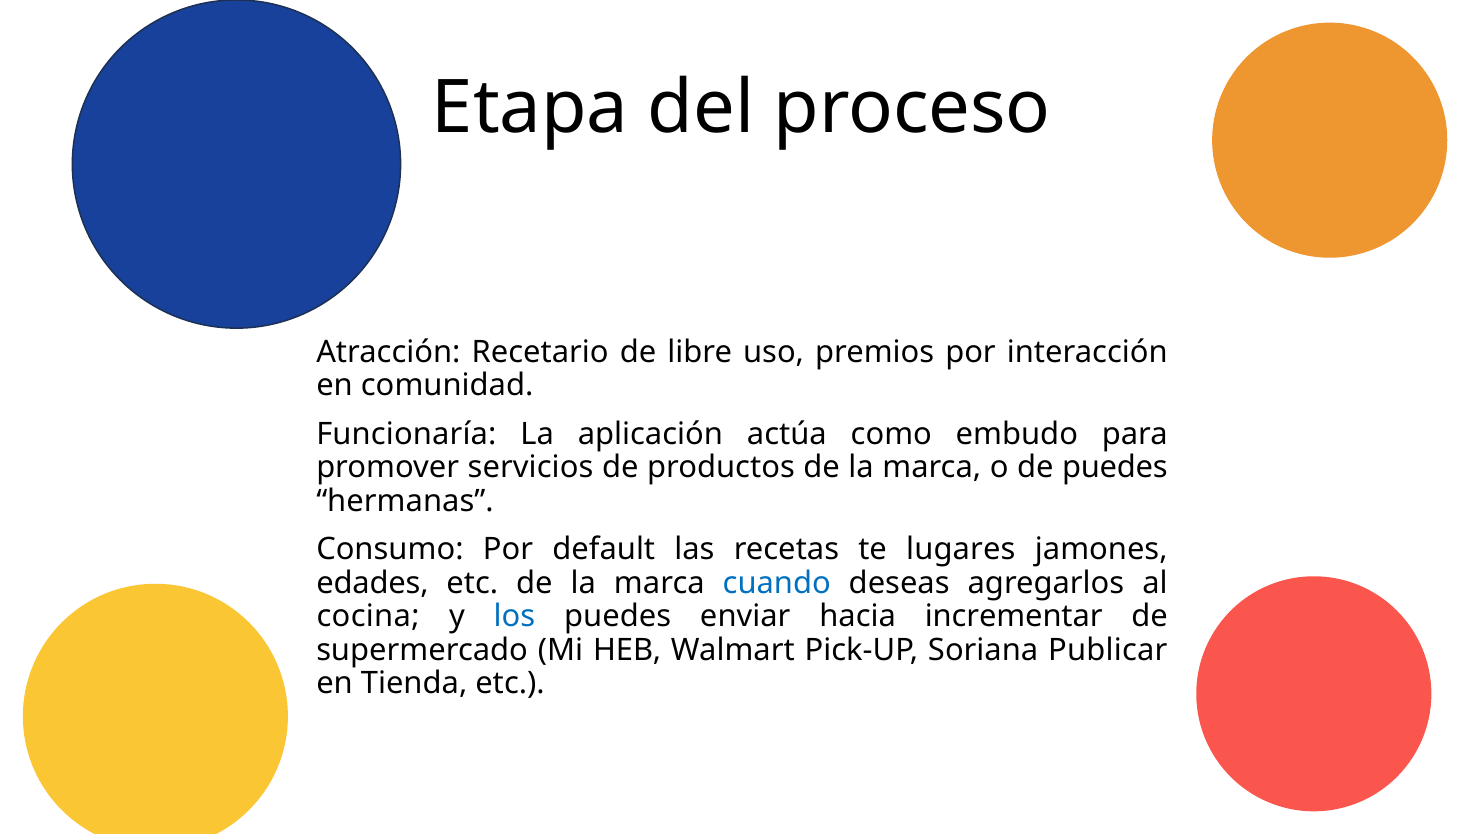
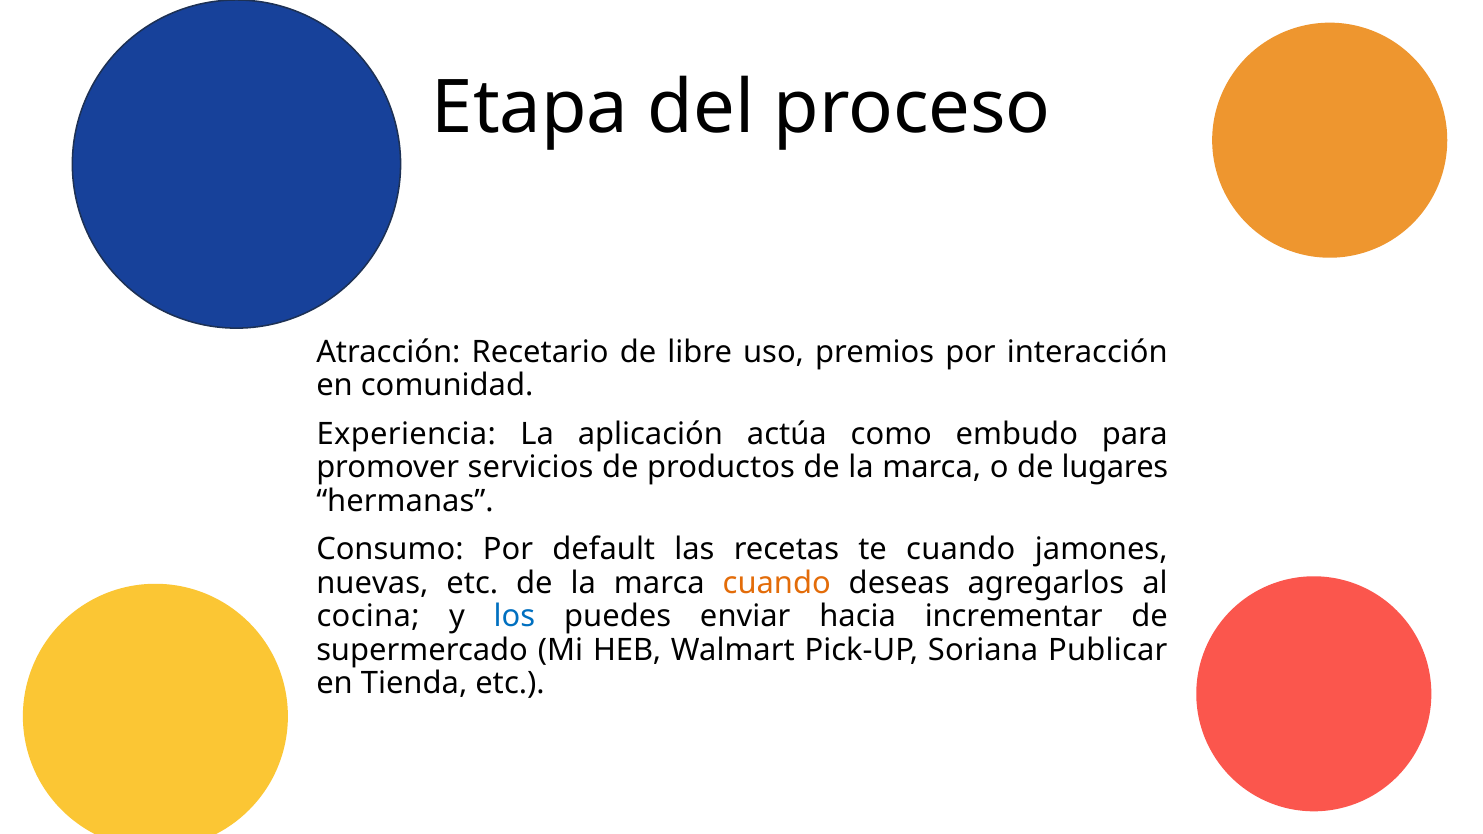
Funcionaría: Funcionaría -> Experiencia (406, 434)
de puedes: puedes -> lugares (1115, 468)
te lugares: lugares -> cuando (961, 550)
edades: edades -> nuevas (372, 583)
cuando colour: blue -> orange (777, 583)
